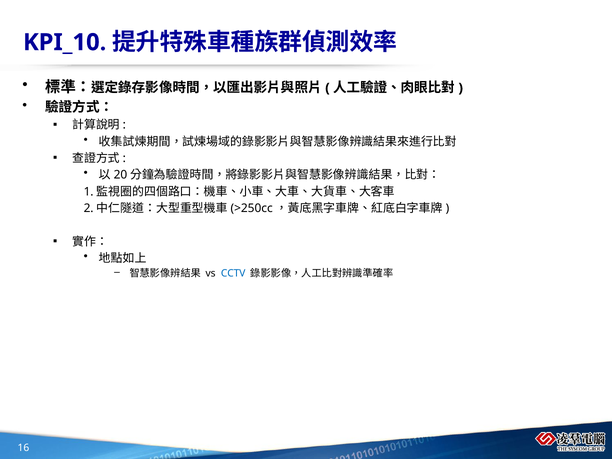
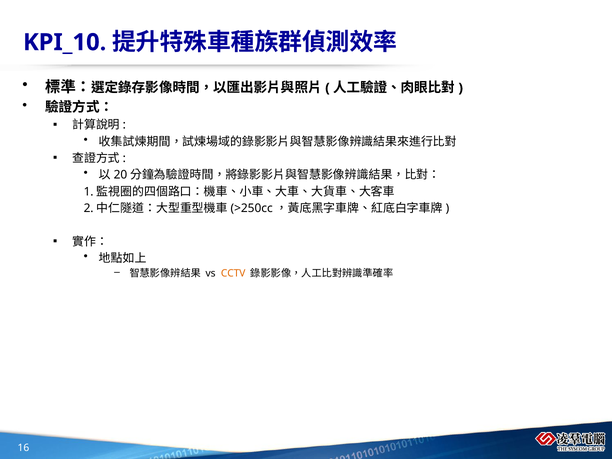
CCTV colour: blue -> orange (233, 274)
